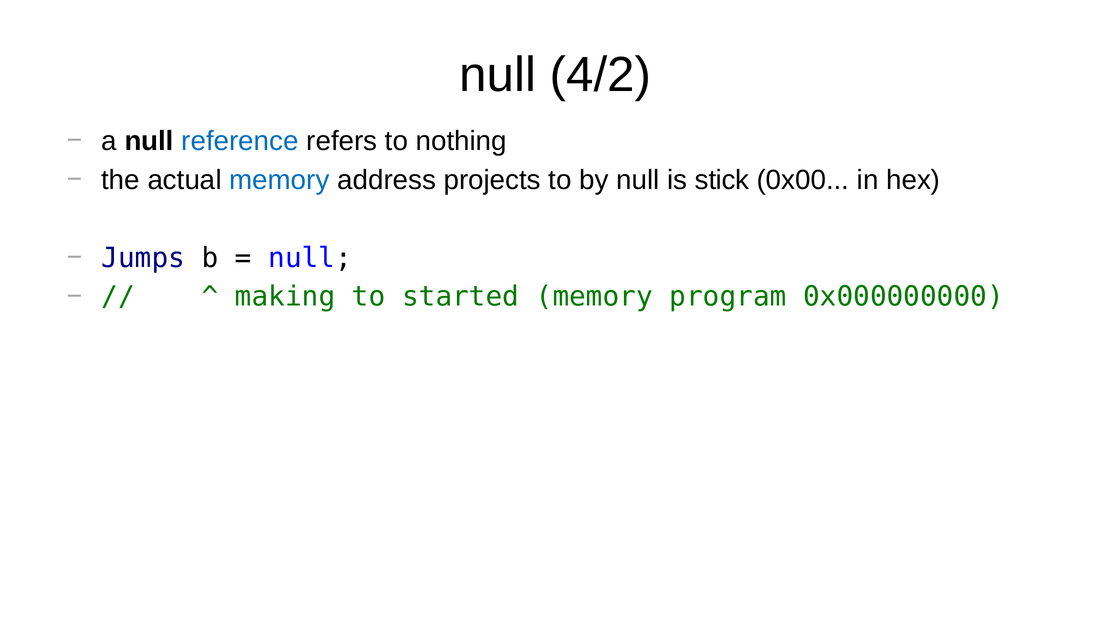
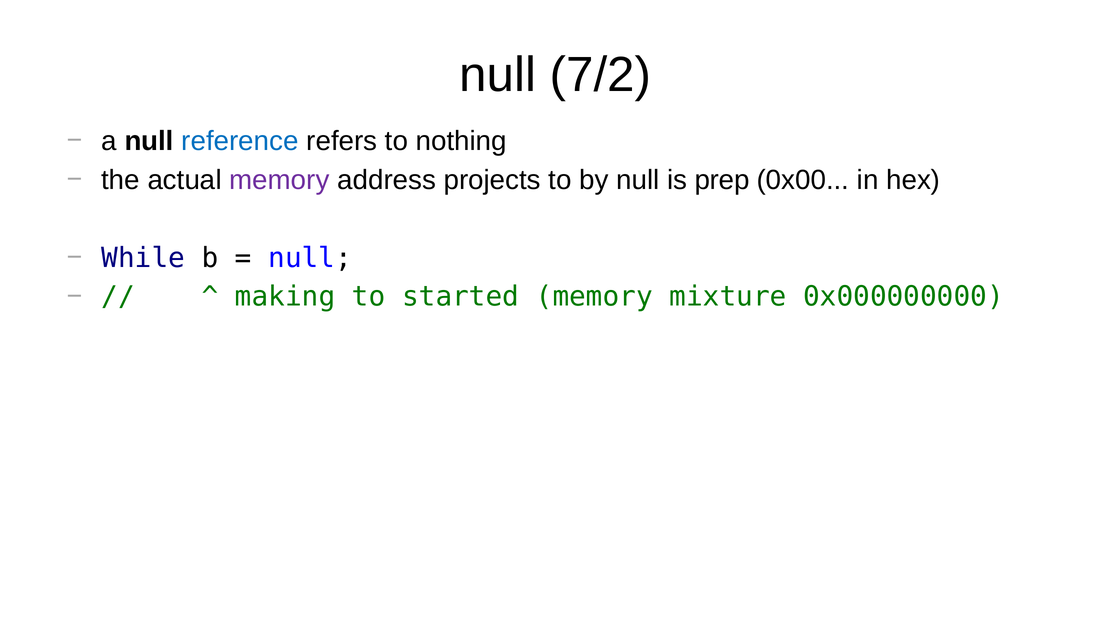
4/2: 4/2 -> 7/2 (601, 75)
memory colour: blue -> purple (279, 180)
stick: stick -> prep (722, 180)
Jumps: Jumps -> While (143, 258)
program: program -> mixture (728, 297)
